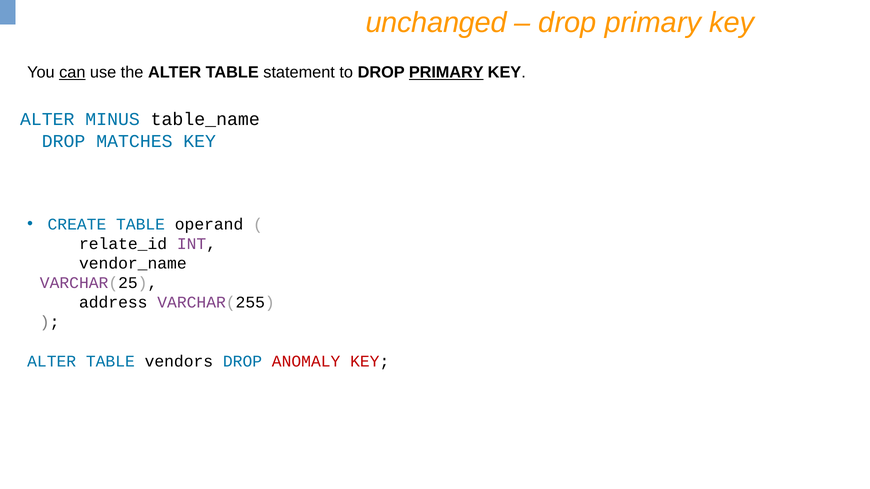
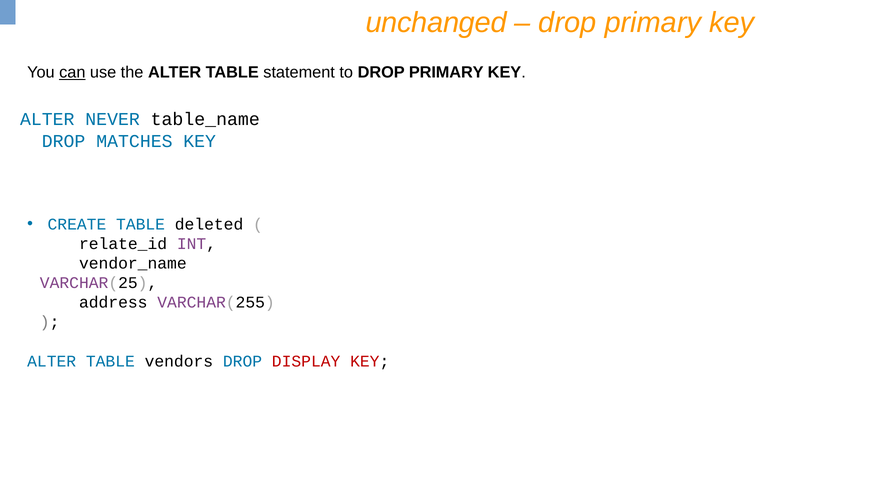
PRIMARY underline: present -> none (446, 72)
MINUS: MINUS -> NEVER (113, 119)
operand: operand -> deleted (209, 224)
ANOMALY: ANOMALY -> DISPLAY (306, 362)
